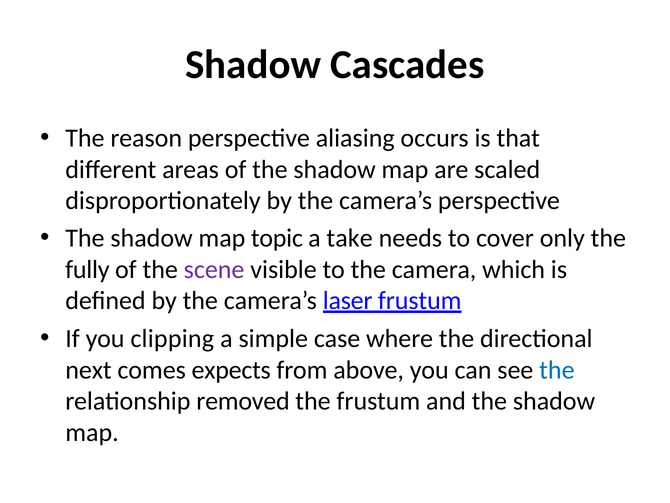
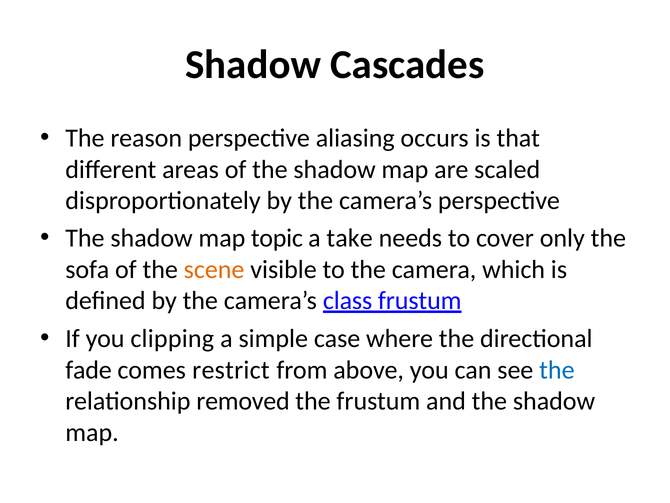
fully: fully -> sofa (87, 269)
scene colour: purple -> orange (214, 269)
laser: laser -> class (348, 300)
next: next -> fade (89, 370)
expects: expects -> restrict (231, 370)
